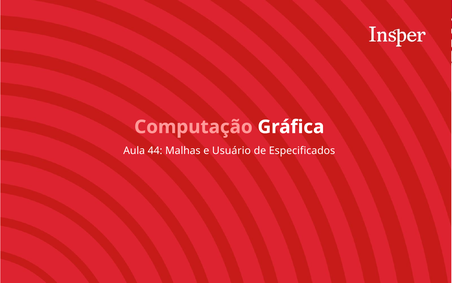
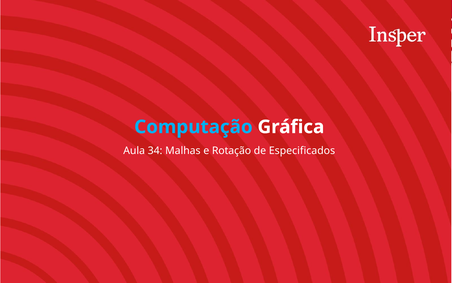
Computação colour: pink -> light blue (193, 127)
44: 44 -> 34 (155, 151)
Usuário: Usuário -> Rotação (232, 151)
